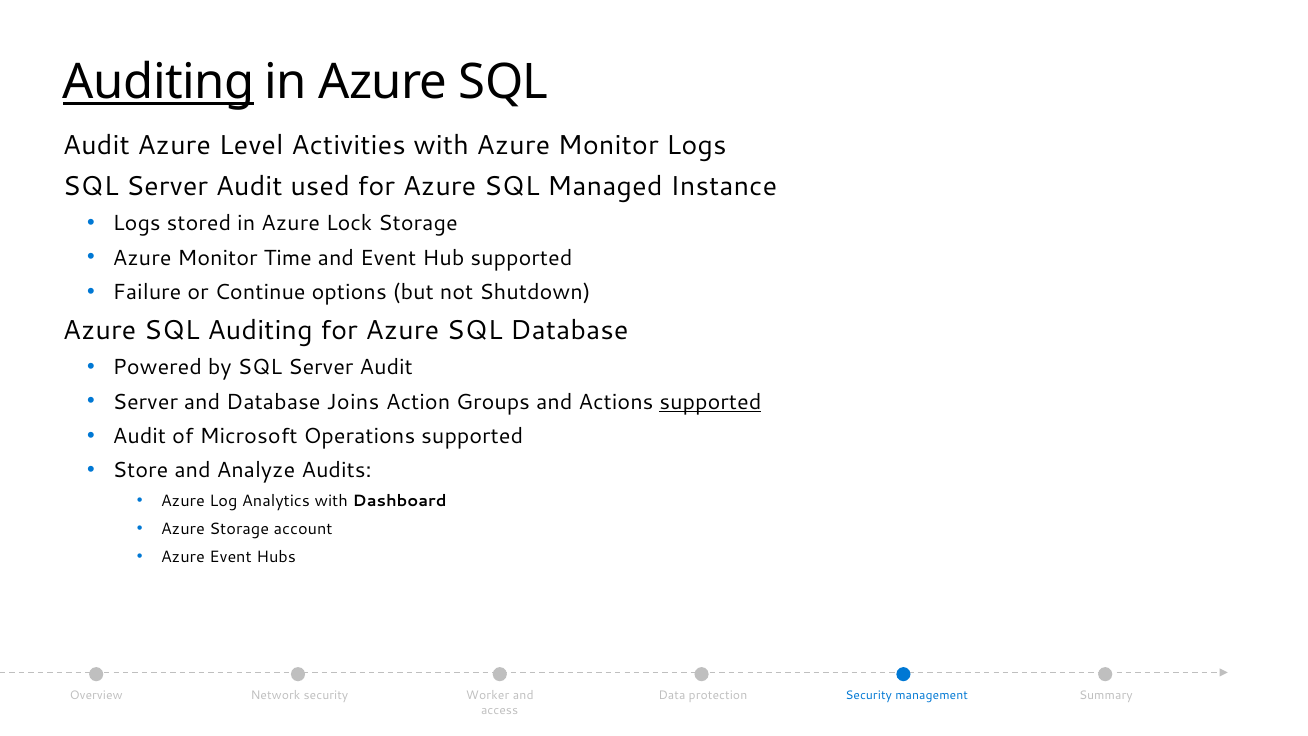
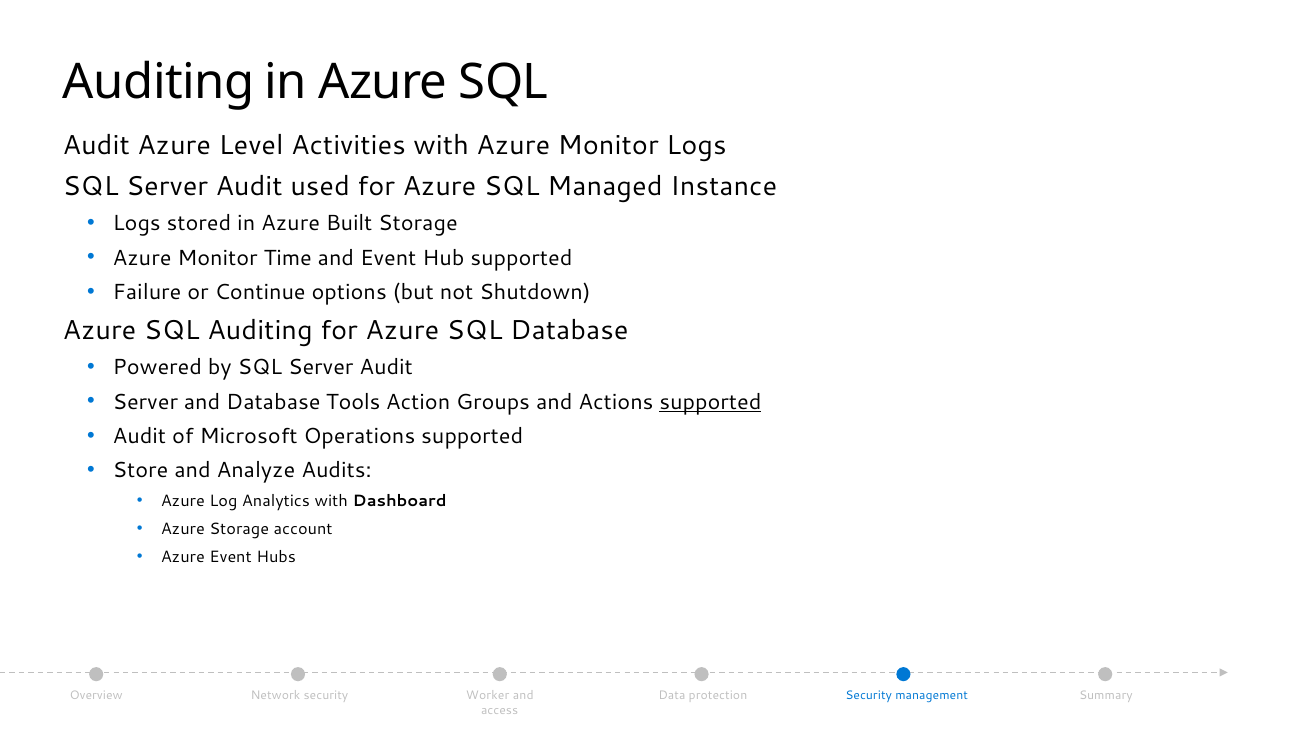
Auditing underline: present -> none (159, 82)
Lock: Lock -> Built (349, 224)
Joins: Joins -> Tools (353, 402)
